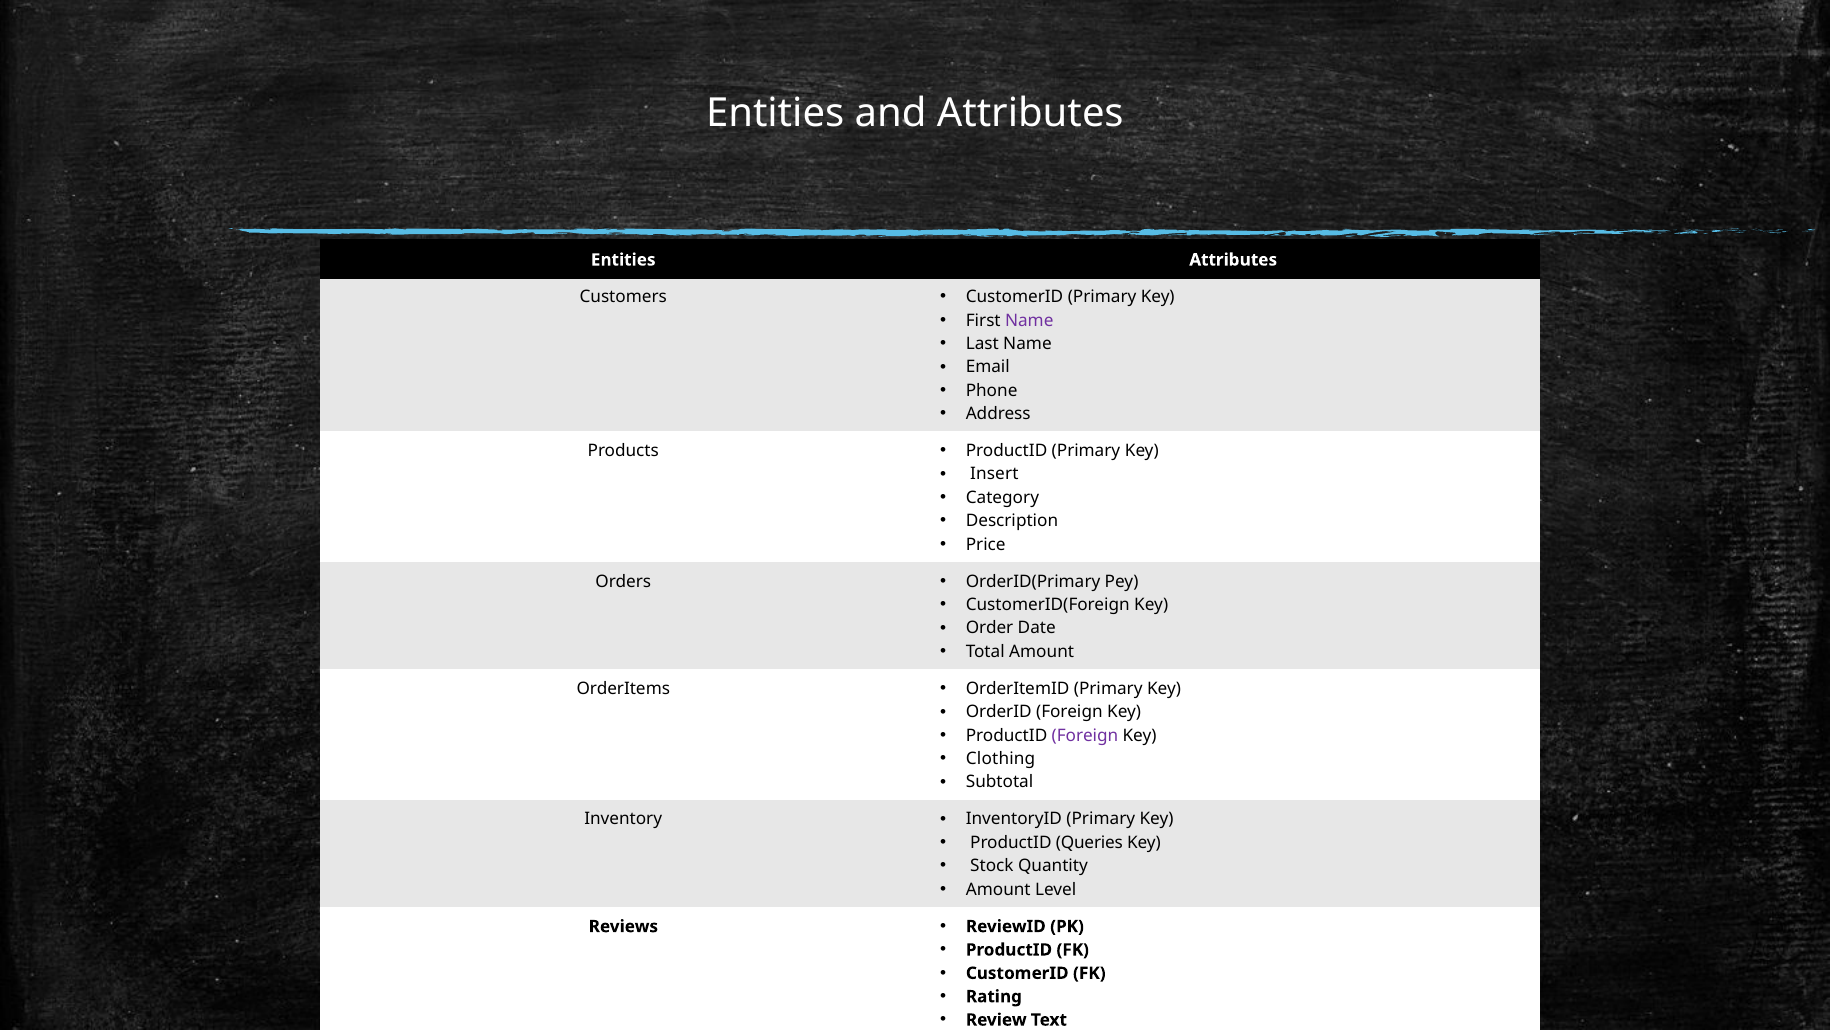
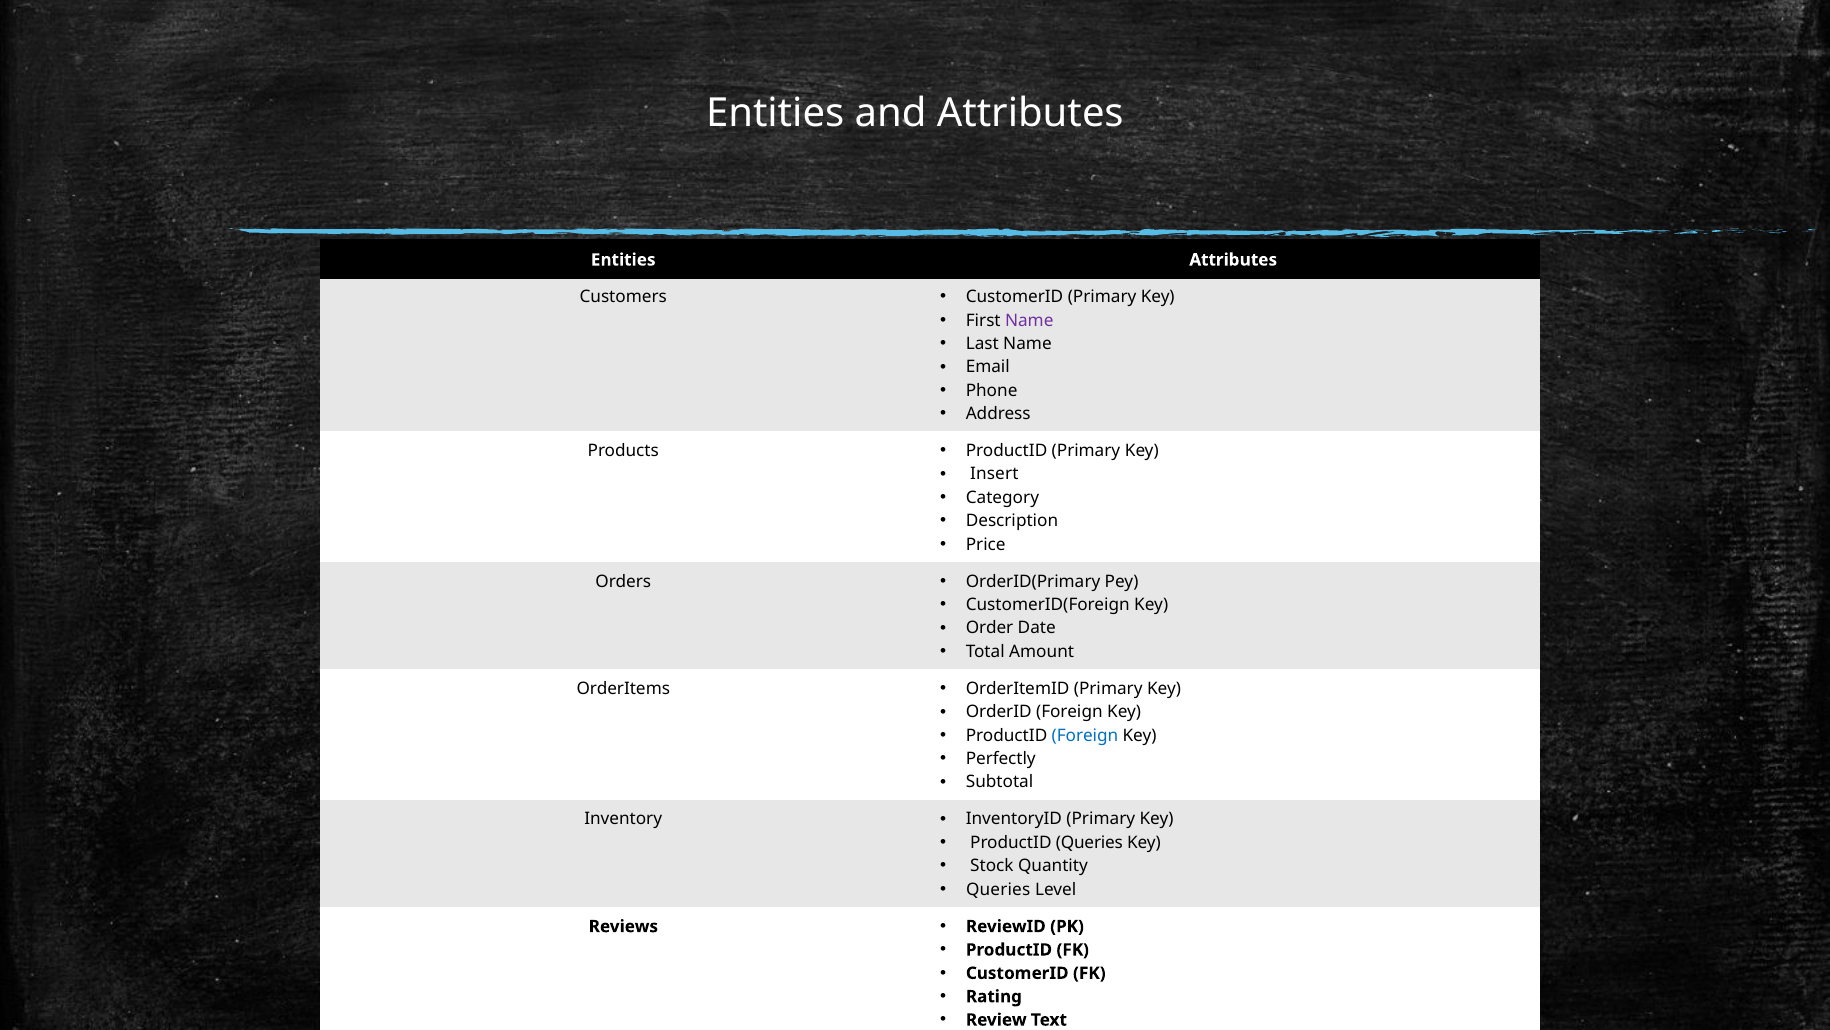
Foreign colour: purple -> blue (1085, 735)
Clothing: Clothing -> Perfectly (1001, 759)
Amount: Amount -> Queries (998, 889)
